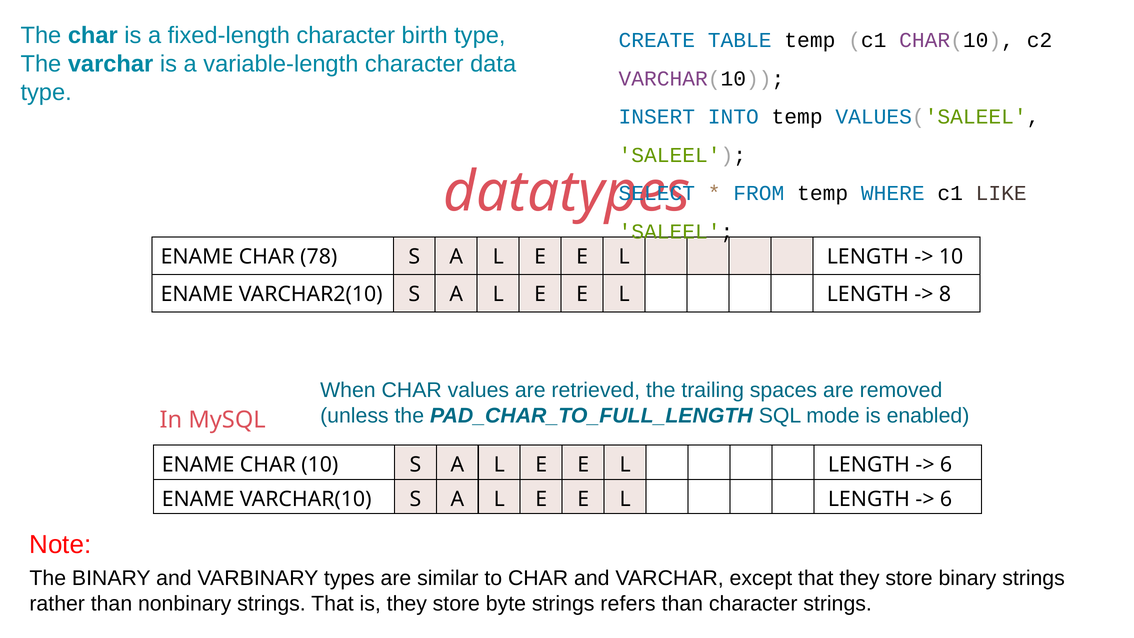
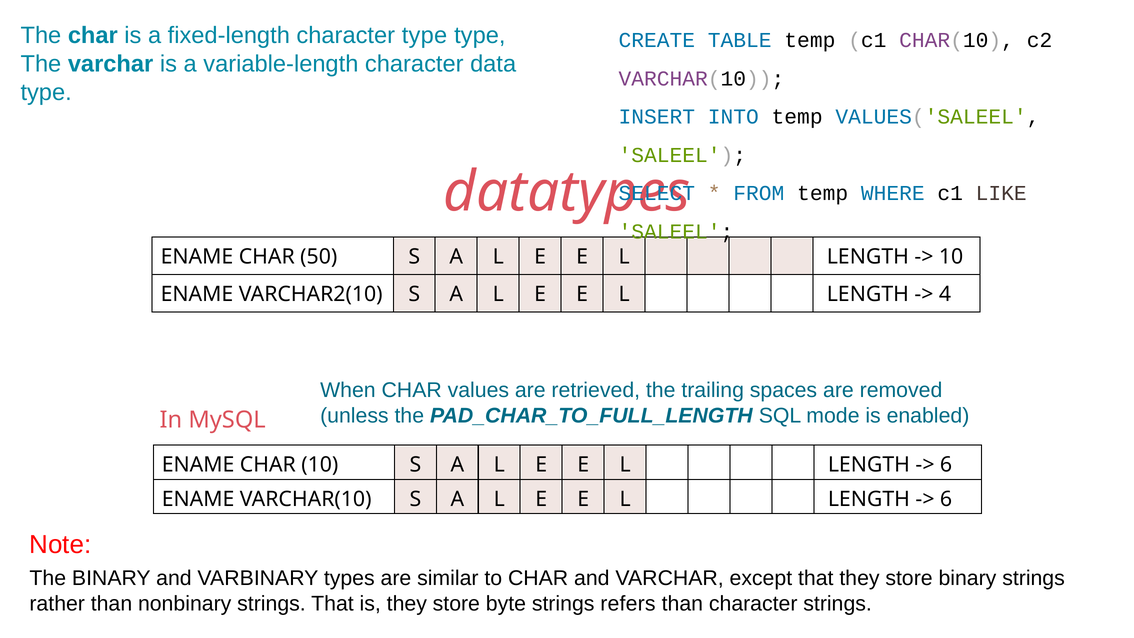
character birth: birth -> type (425, 36)
78: 78 -> 50 (319, 257)
8: 8 -> 4 (945, 294)
